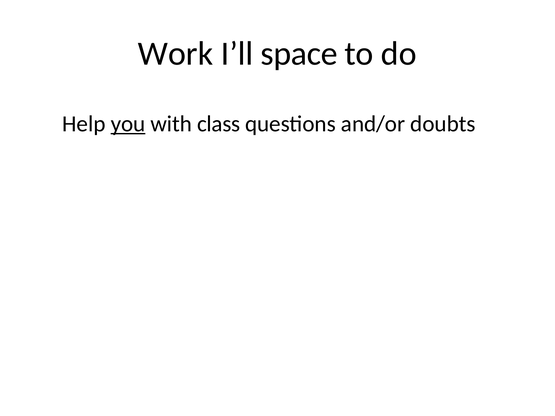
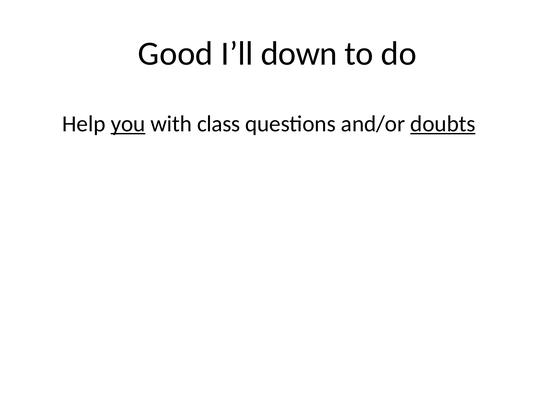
Work: Work -> Good (176, 54)
space: space -> down (299, 54)
doubts underline: none -> present (443, 124)
